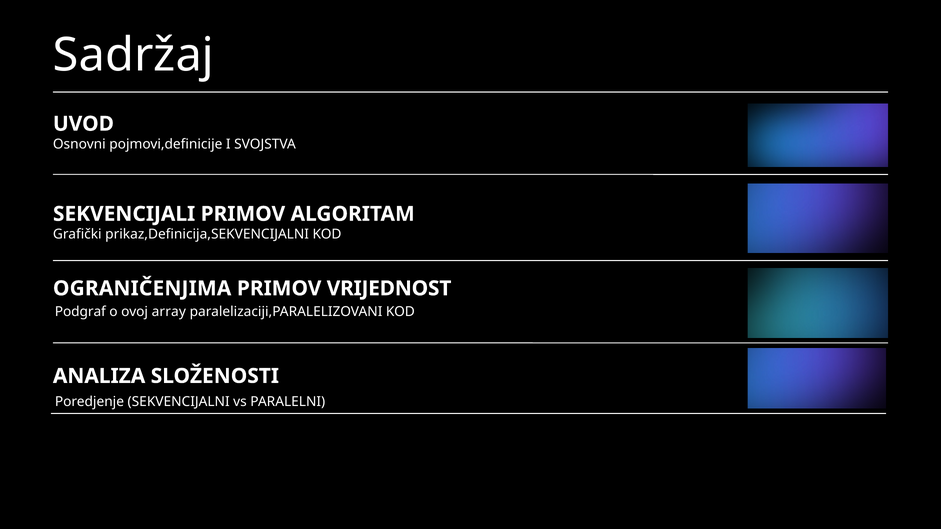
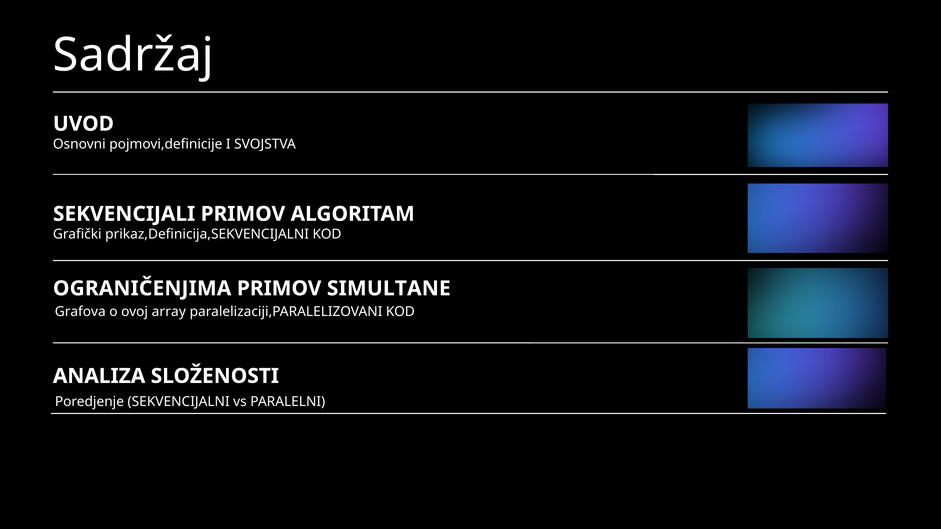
VRIJEDNOST: VRIJEDNOST -> SIMULTANE (389, 289)
Podgraf: Podgraf -> Grafova (80, 312)
